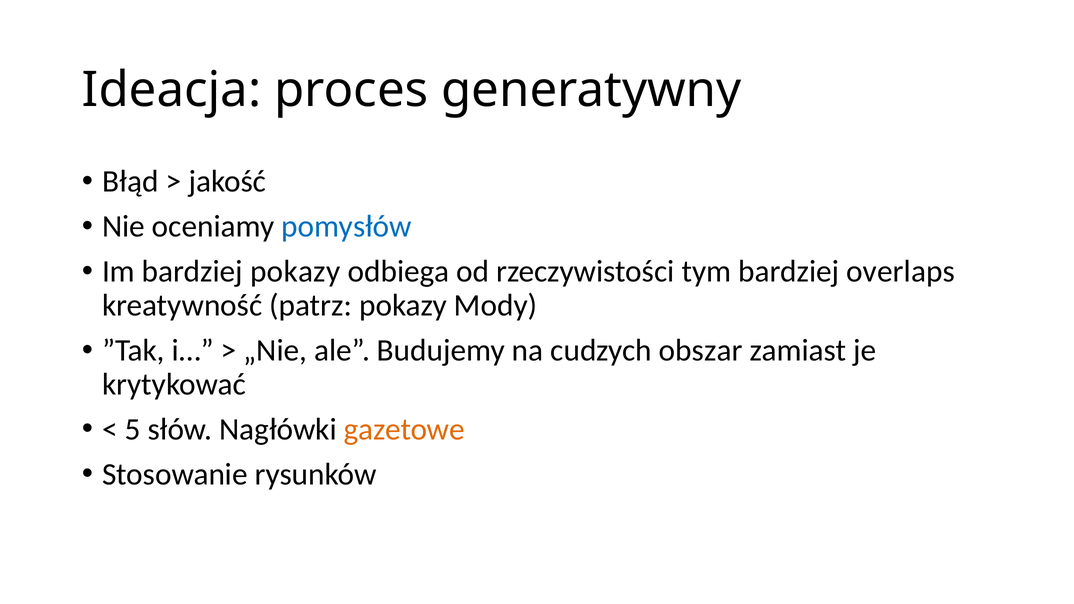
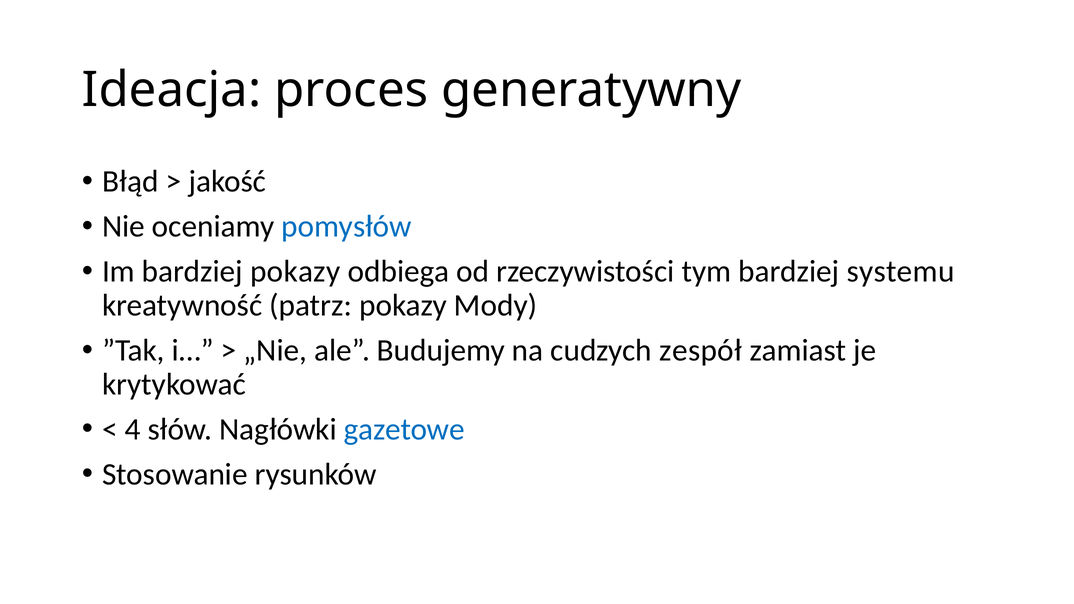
overlaps: overlaps -> systemu (901, 272)
obszar: obszar -> zespół (701, 351)
5: 5 -> 4 (133, 429)
gazetowe colour: orange -> blue (404, 429)
